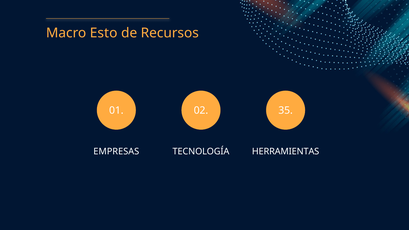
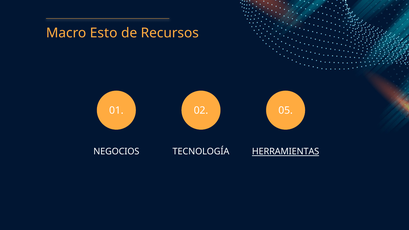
35: 35 -> 05 (286, 111)
EMPRESAS: EMPRESAS -> NEGOCIOS (116, 152)
HERRAMIENTAS underline: none -> present (286, 152)
